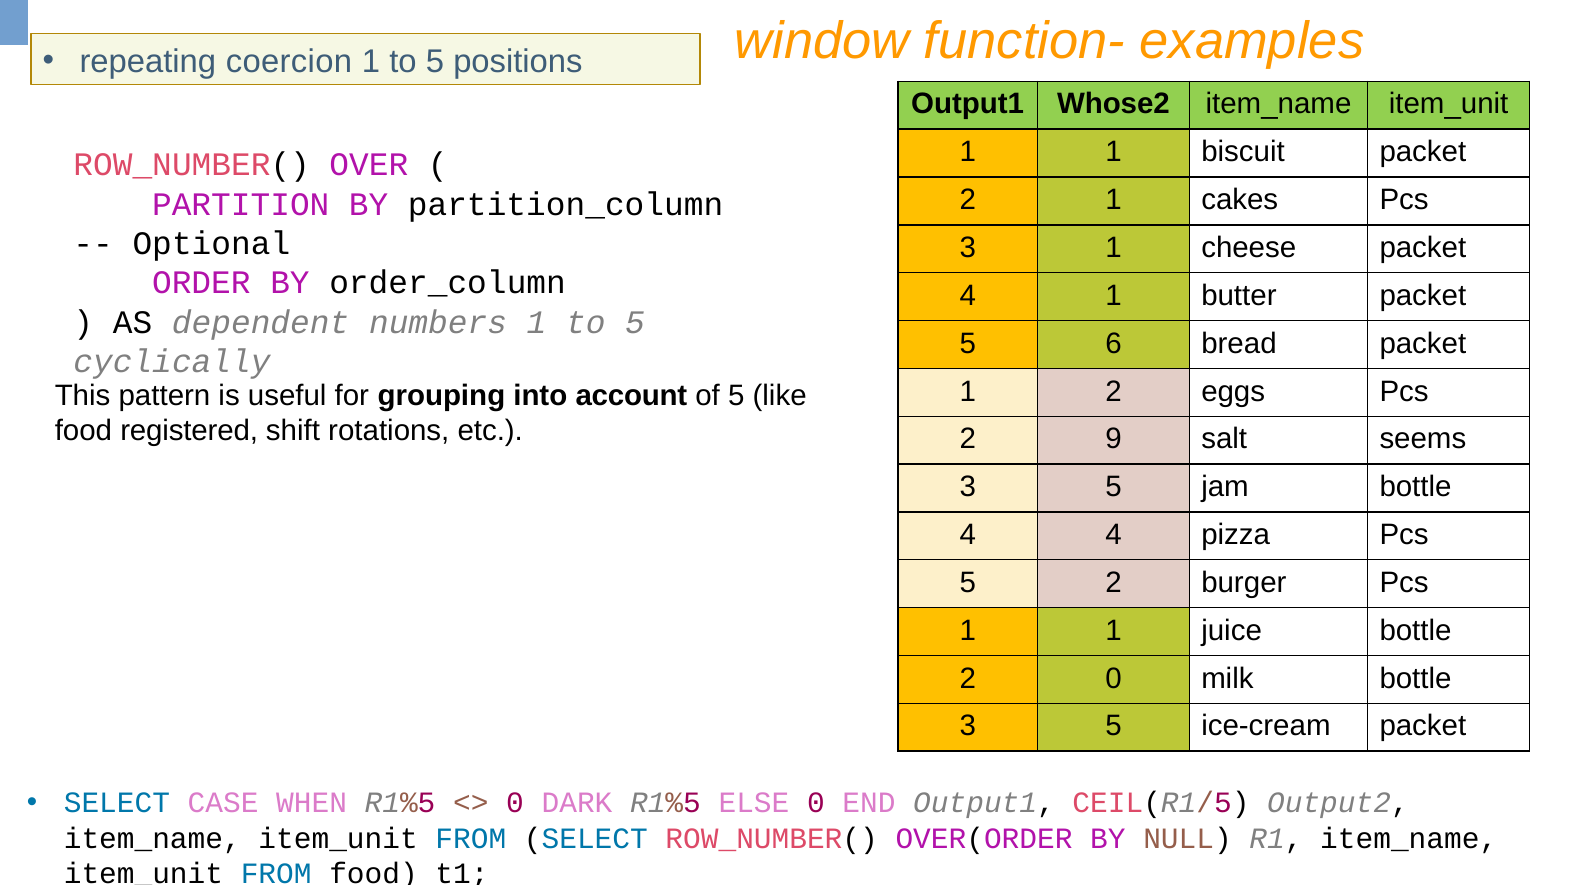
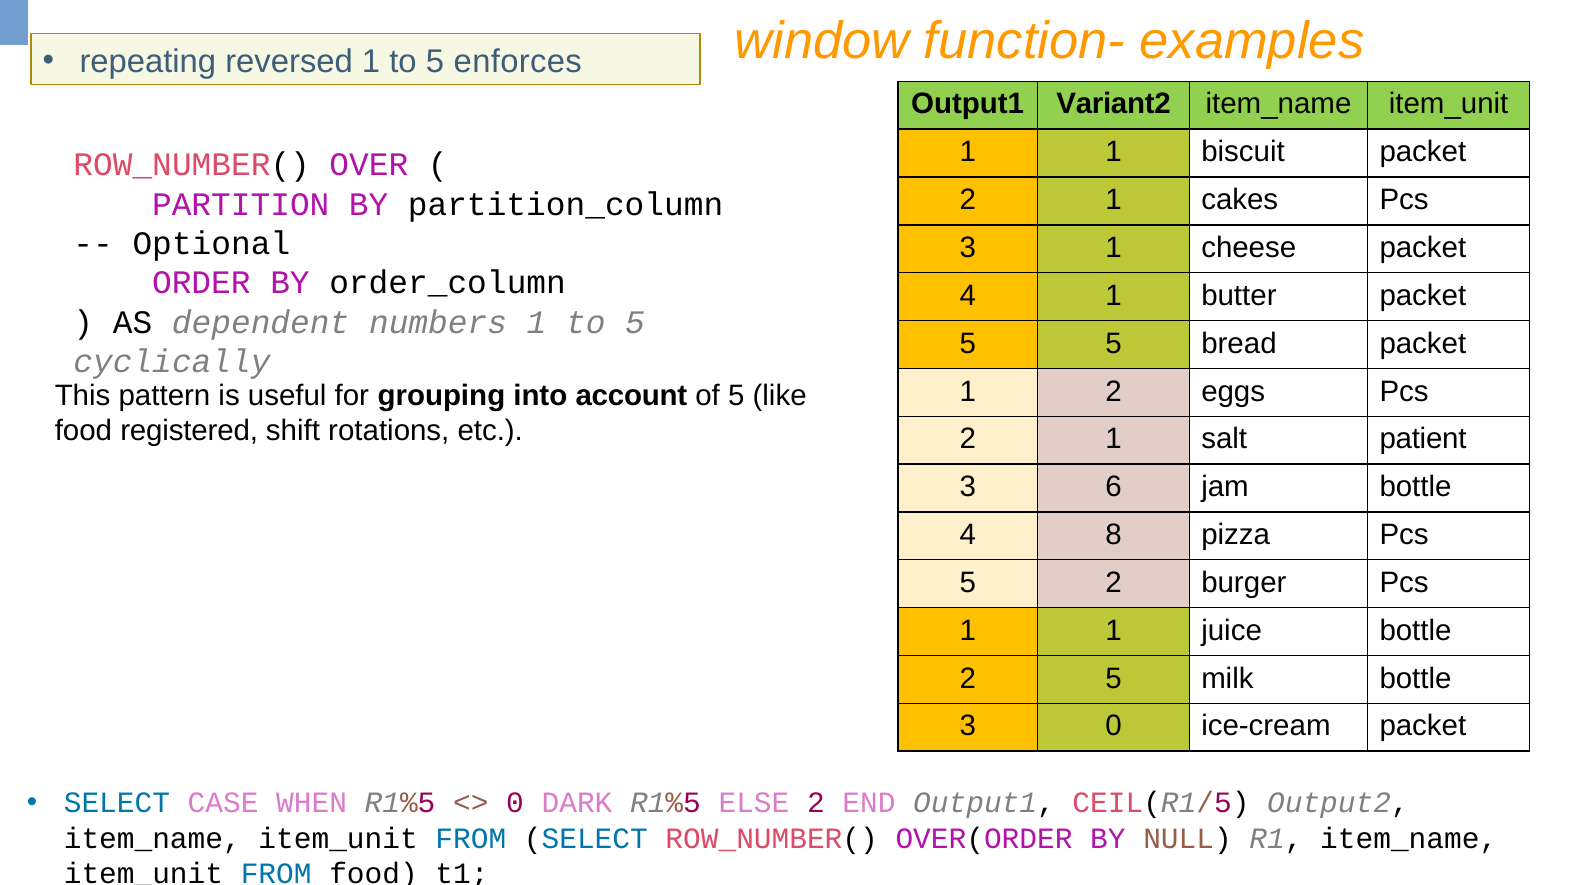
coercion: coercion -> reversed (289, 61)
positions: positions -> enforces (518, 61)
Whose2: Whose2 -> Variant2 (1114, 104)
5 6: 6 -> 5 (1113, 343)
9: 9 -> 1 (1113, 439)
seems: seems -> patient (1423, 439)
5: 5 -> 6 (1113, 487)
4 4: 4 -> 8 (1113, 535)
2 0: 0 -> 5 (1113, 678)
5: 5 -> 0 (1113, 726)
ELSE 0: 0 -> 2 (816, 803)
